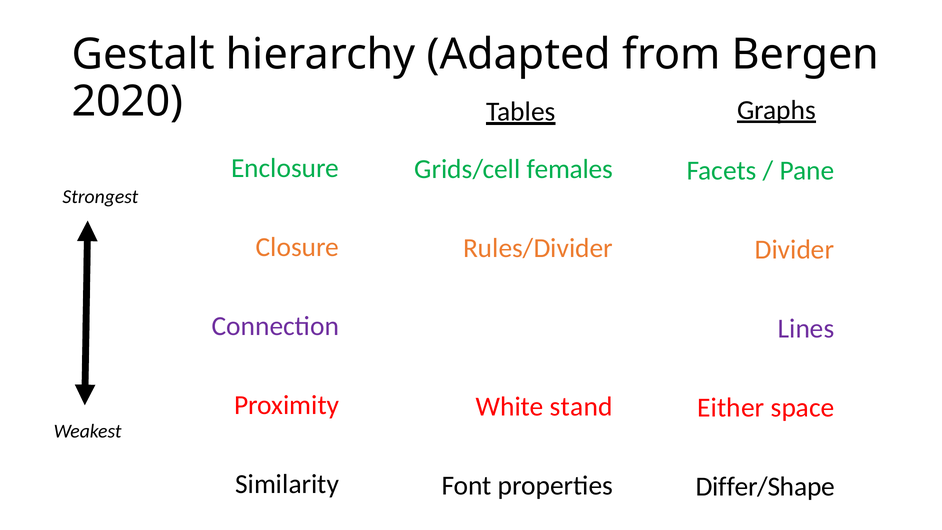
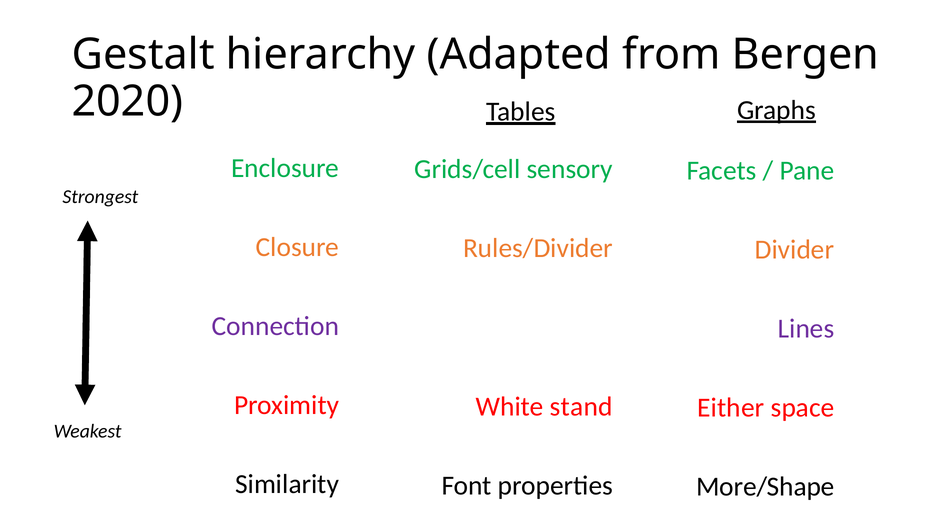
females: females -> sensory (570, 169)
Differ/Shape: Differ/Shape -> More/Shape (765, 487)
